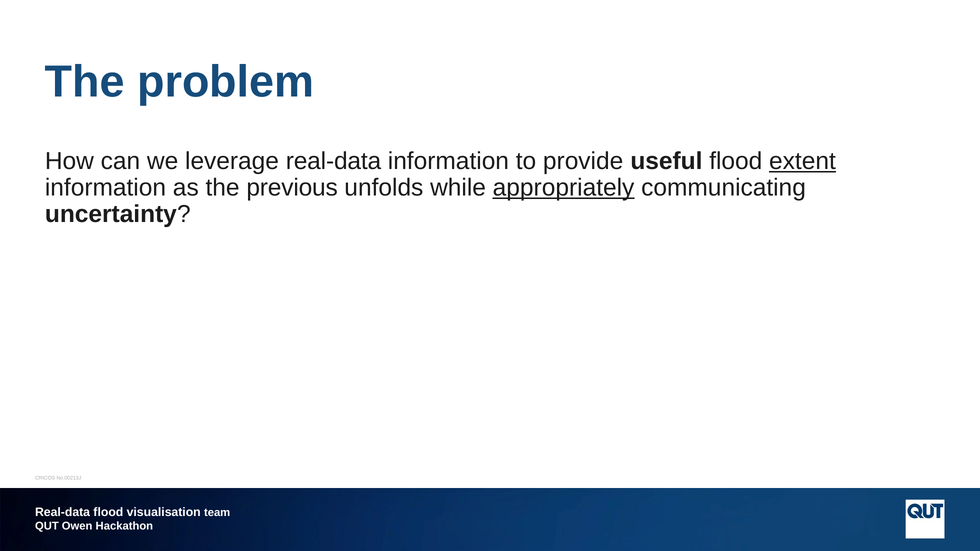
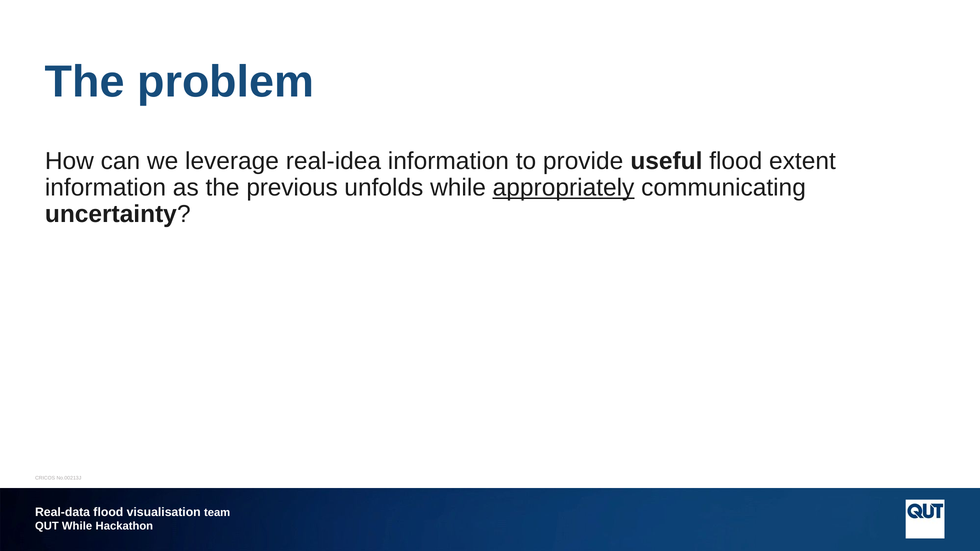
leverage real-data: real-data -> real-idea (333, 161)
extent underline: present -> none (802, 161)
Owen: Owen -> While (77, 526)
